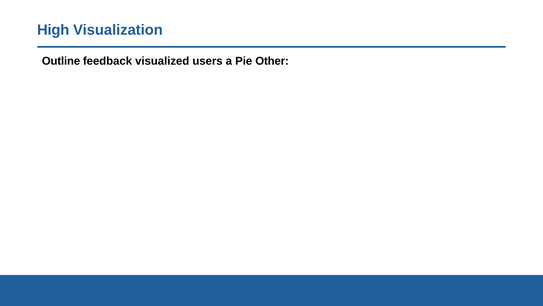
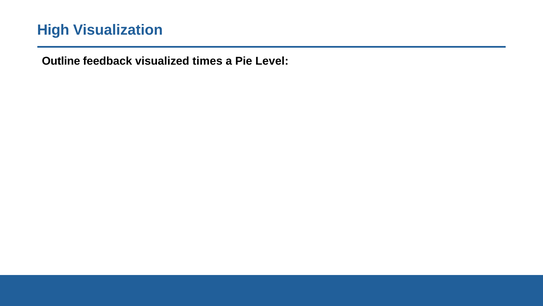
users: users -> times (207, 61)
Other: Other -> Level (272, 61)
